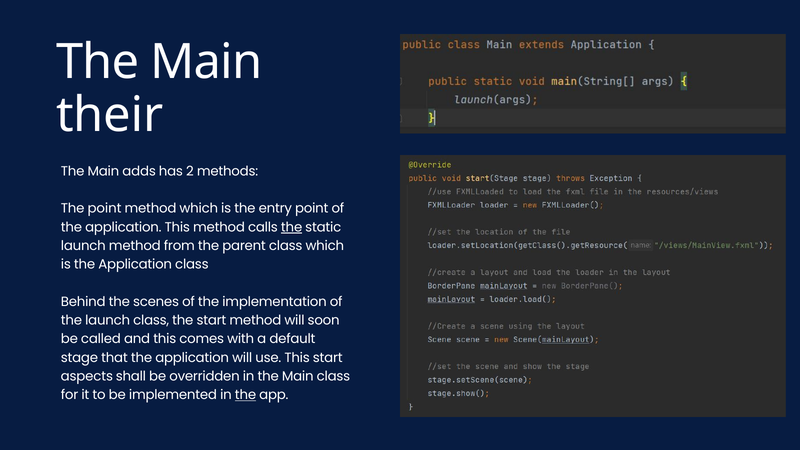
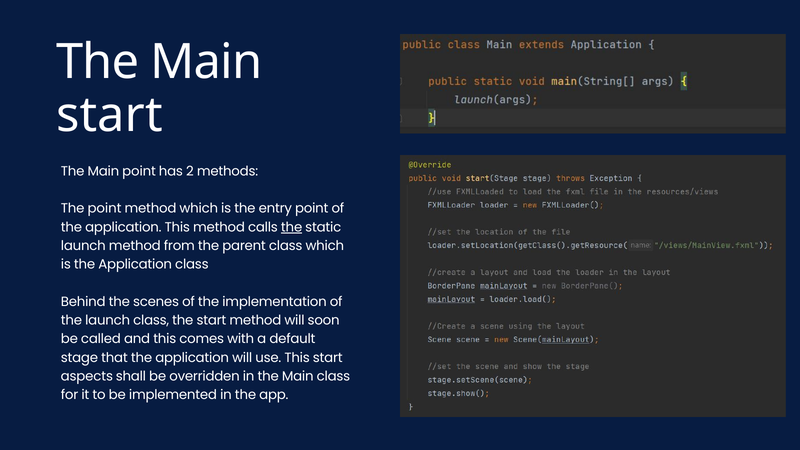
their: their -> start (109, 115)
Main adds: adds -> point (139, 171)
the underline: present -> none (246, 395)
